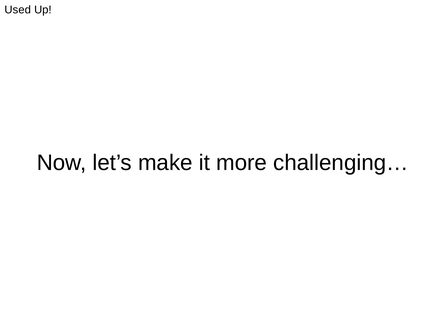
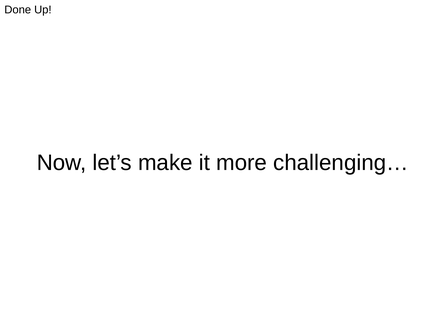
Used: Used -> Done (18, 10)
